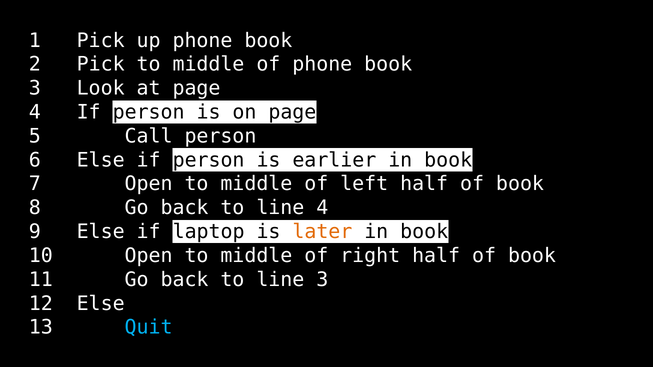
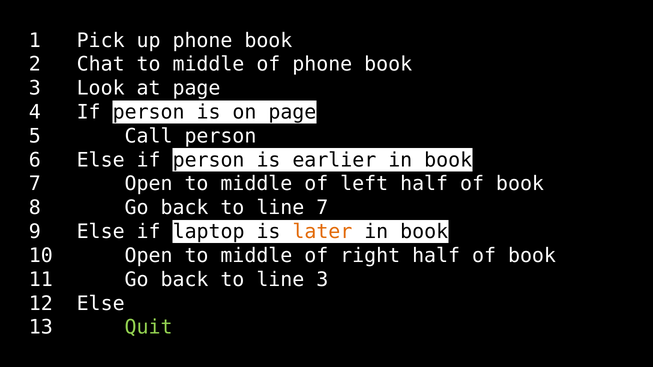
2 Pick: Pick -> Chat (101, 64)
line 4: 4 -> 7 (322, 208)
Quit colour: light blue -> light green (149, 328)
